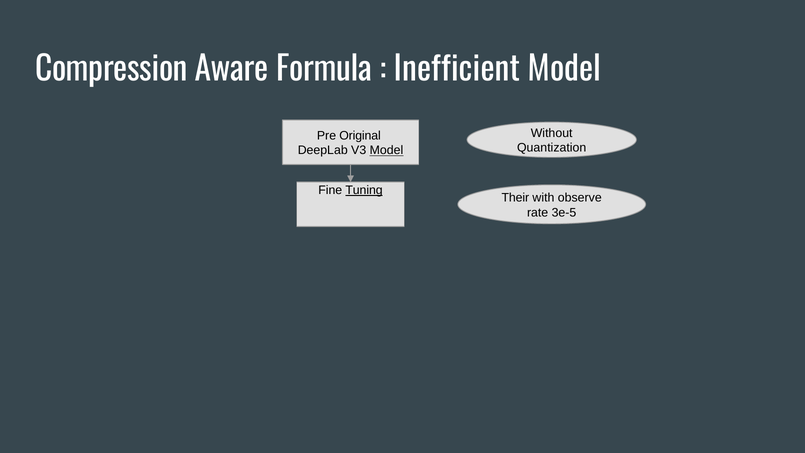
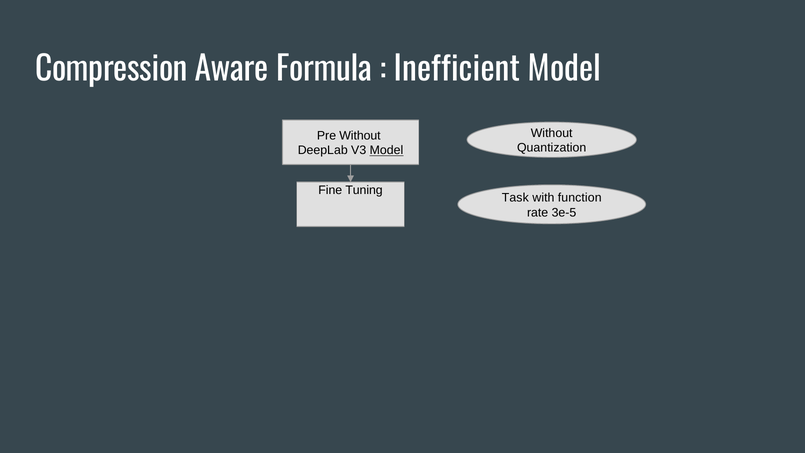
Pre Original: Original -> Without (360, 136)
Tuning underline: present -> none (364, 190)
Their: Their -> Task (515, 198)
observe: observe -> function (580, 198)
